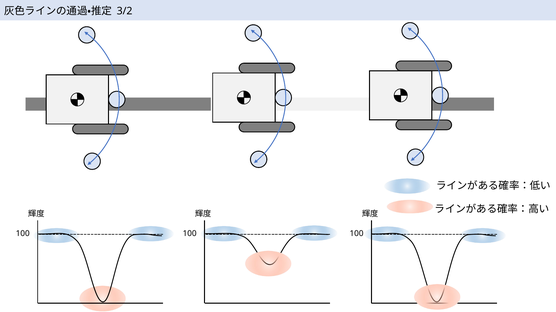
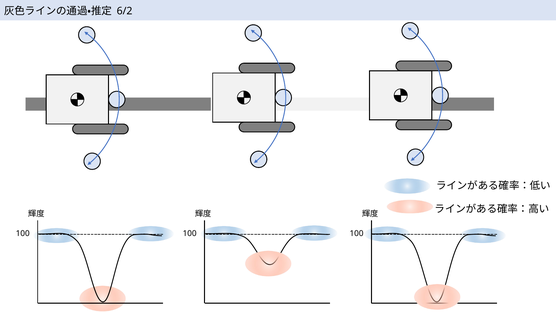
3/2: 3/2 -> 6/2 (125, 11)
